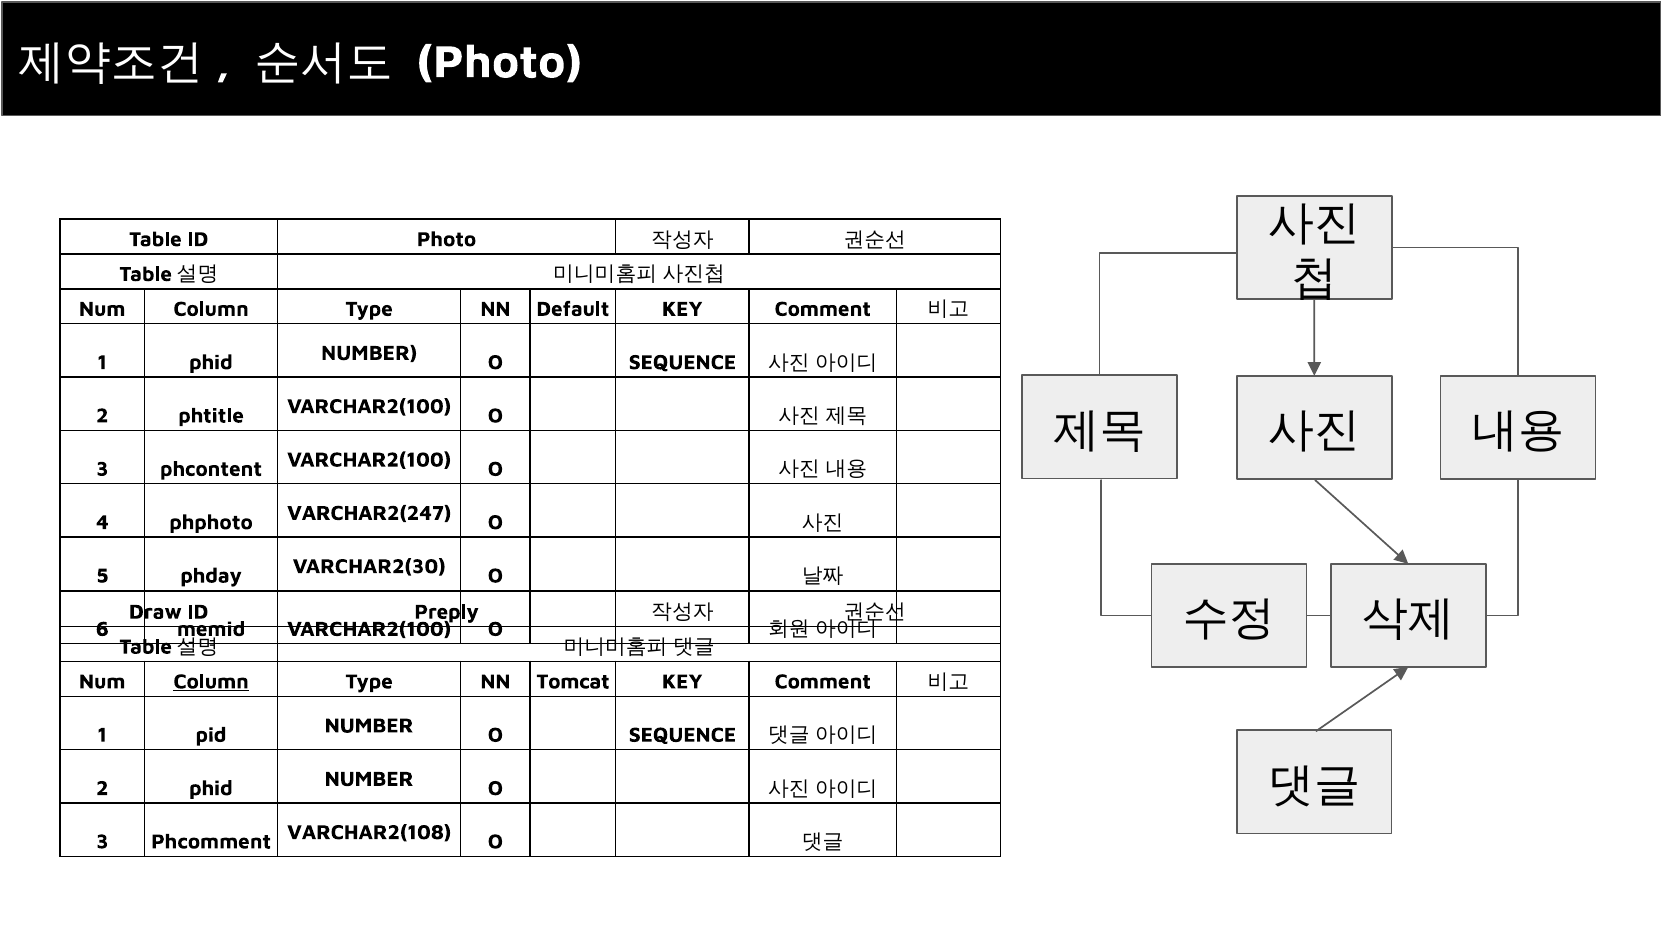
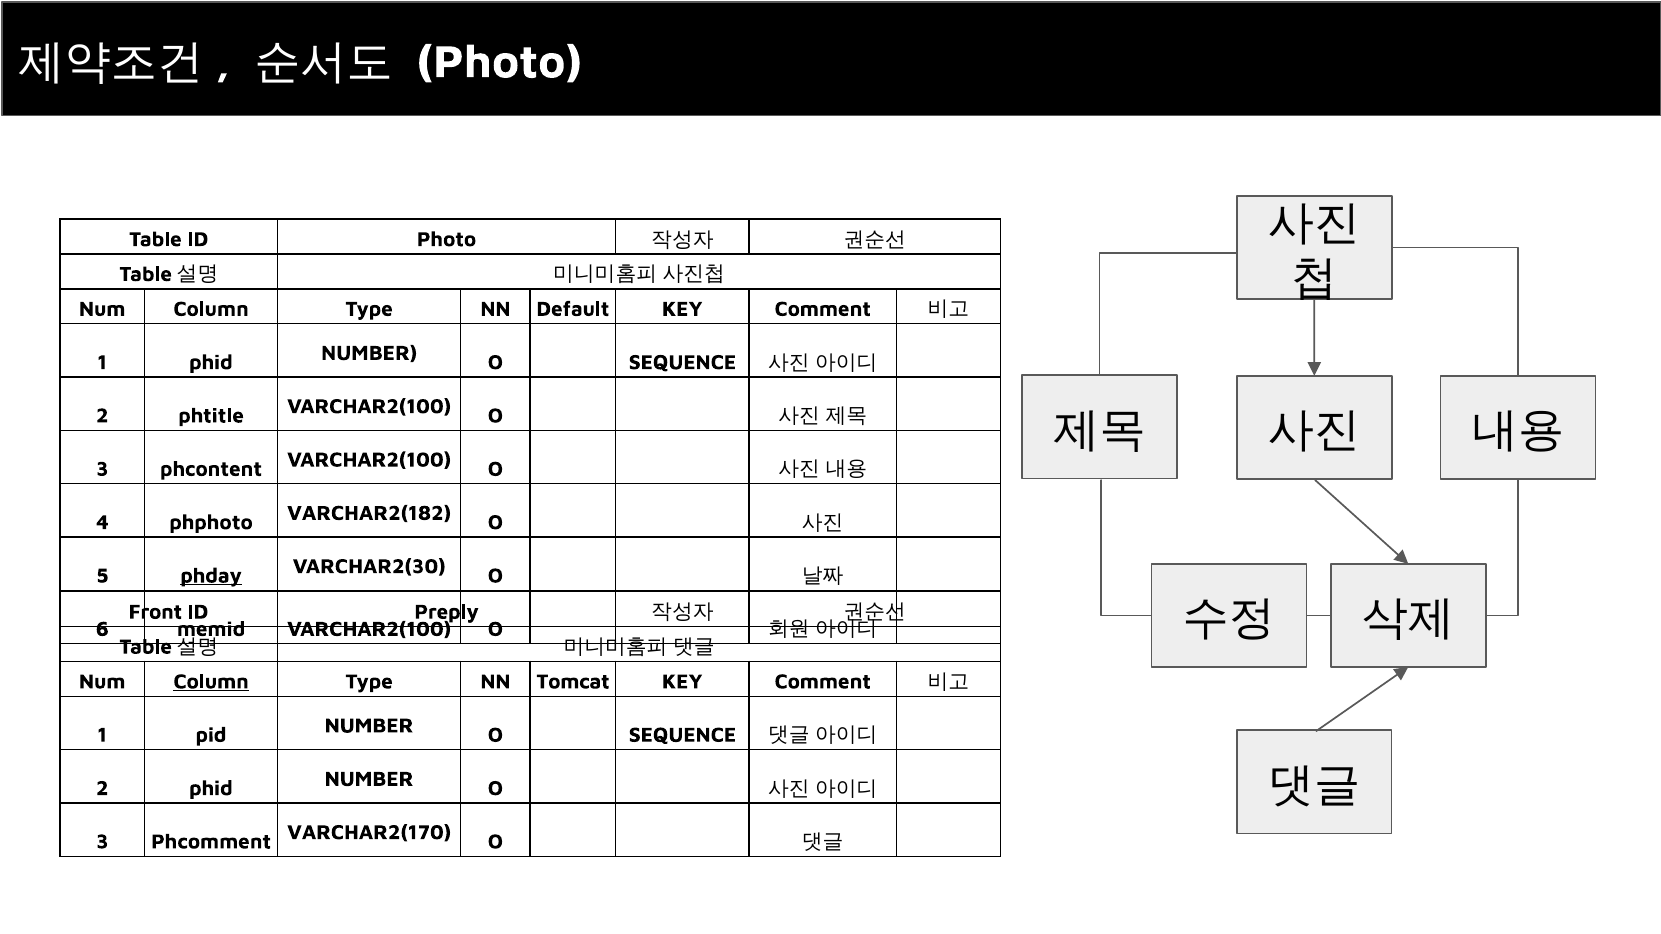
VARCHAR2(247: VARCHAR2(247 -> VARCHAR2(182 (369, 513)
phday underline: none -> present (211, 576)
Draw: Draw -> Front (155, 612)
VARCHAR2(108: VARCHAR2(108 -> VARCHAR2(170 (369, 833)
